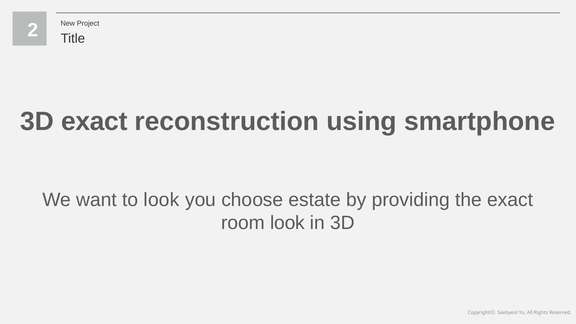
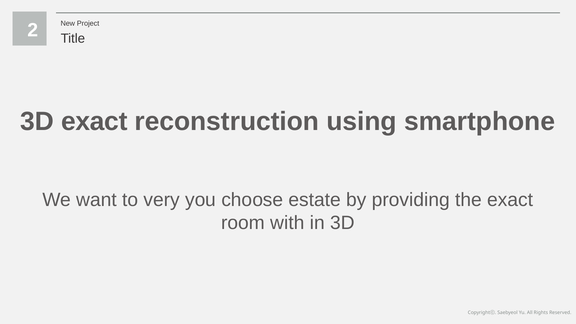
to look: look -> very (162, 200)
room look: look -> with (287, 223)
